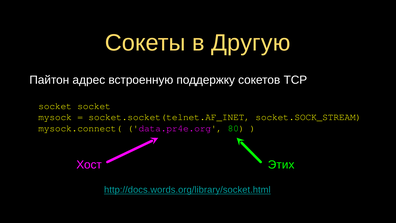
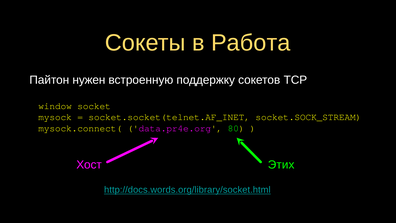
Другую: Другую -> Работа (251, 43)
адрес: адрес -> нужен (89, 80)
socket: socket -> window (55, 106)
